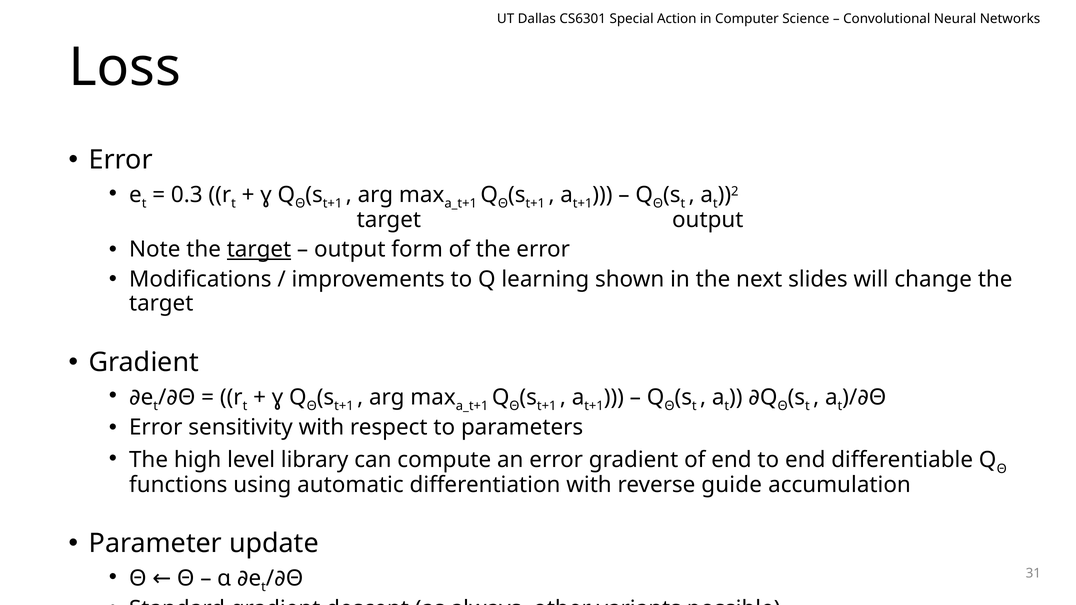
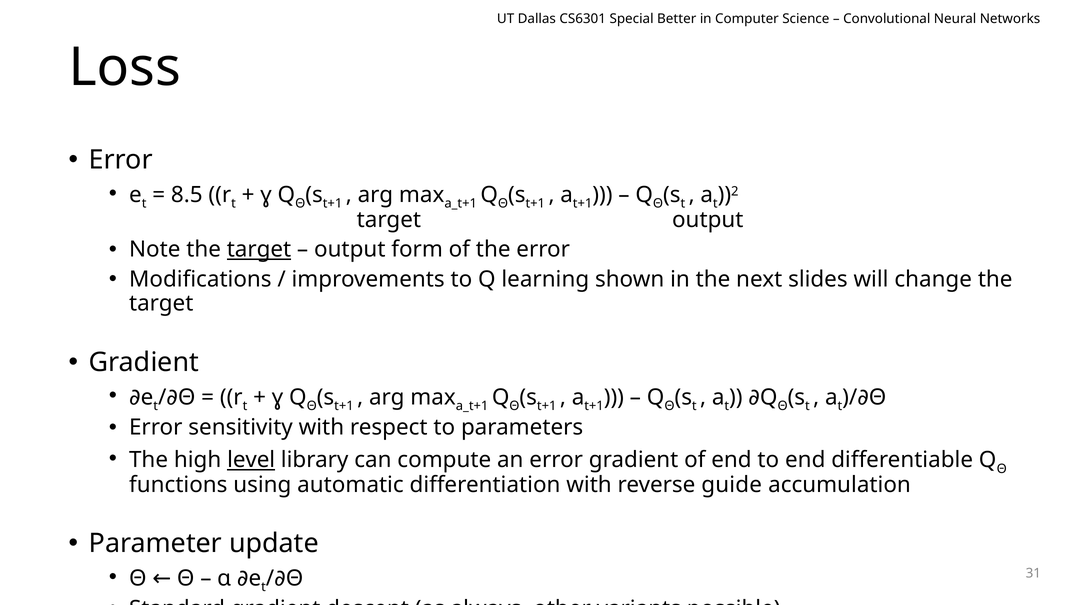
Action: Action -> Better (677, 19)
0.3: 0.3 -> 8.5 (187, 195)
level underline: none -> present (251, 460)
